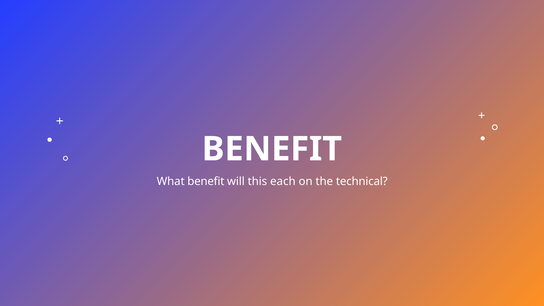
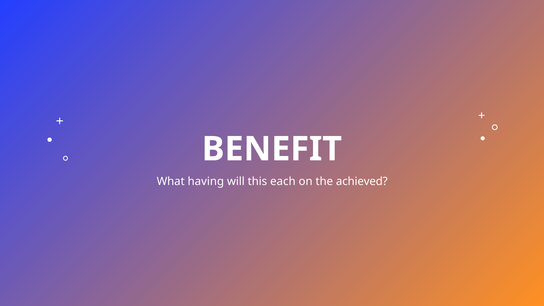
What benefit: benefit -> having (206, 181)
technical: technical -> achieved (362, 181)
